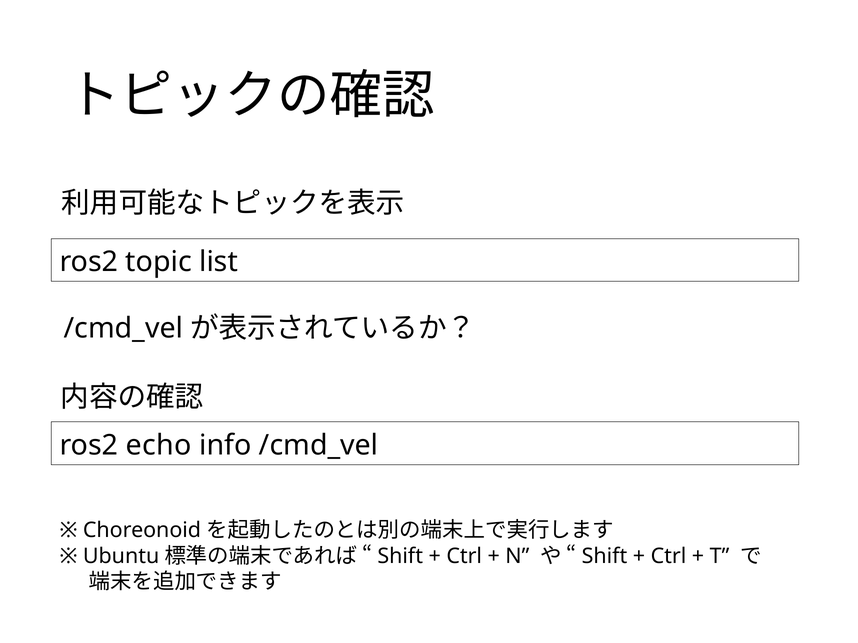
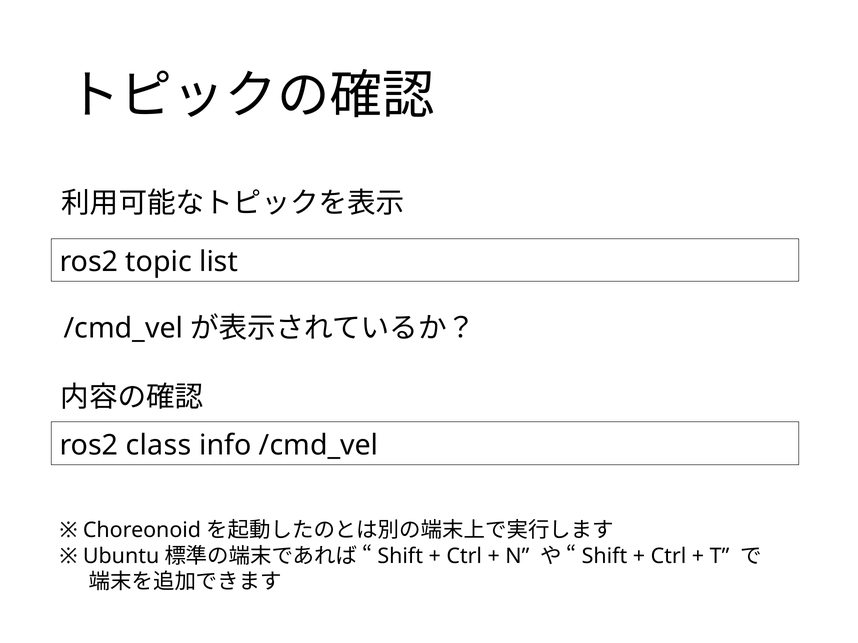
echo: echo -> class (158, 446)
